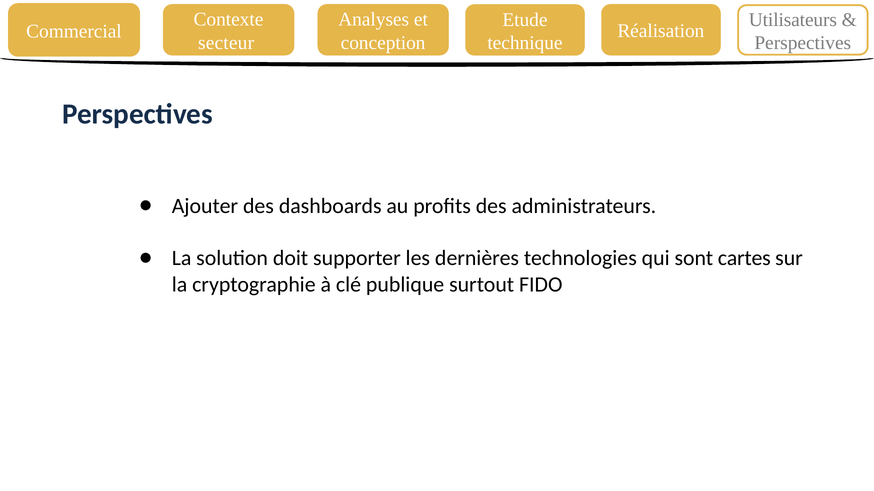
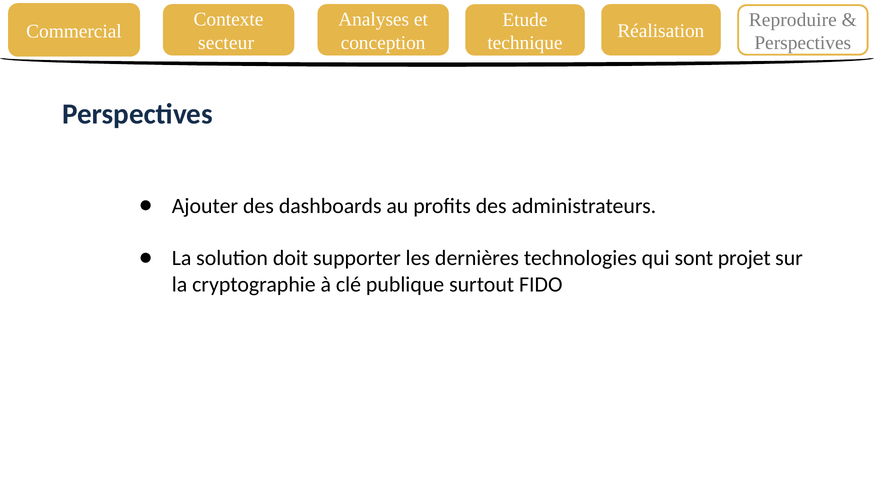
Utilisateurs: Utilisateurs -> Reproduire (793, 20)
cartes: cartes -> projet (744, 259)
